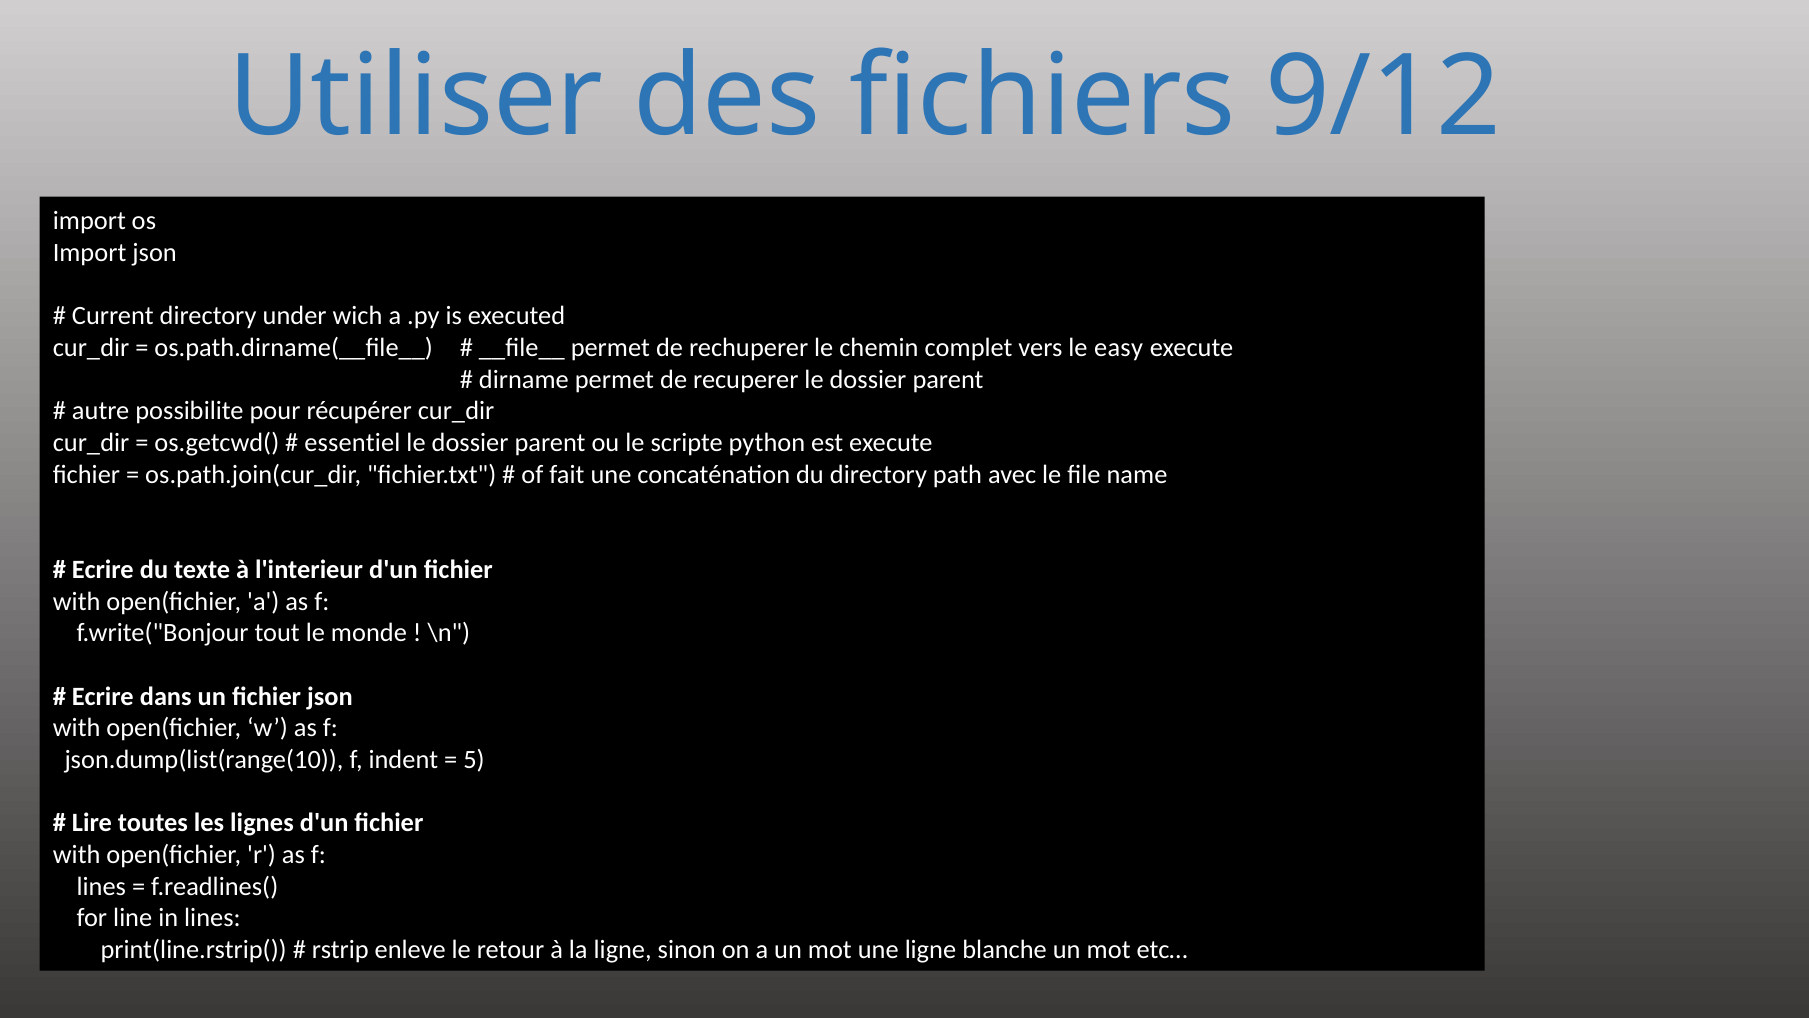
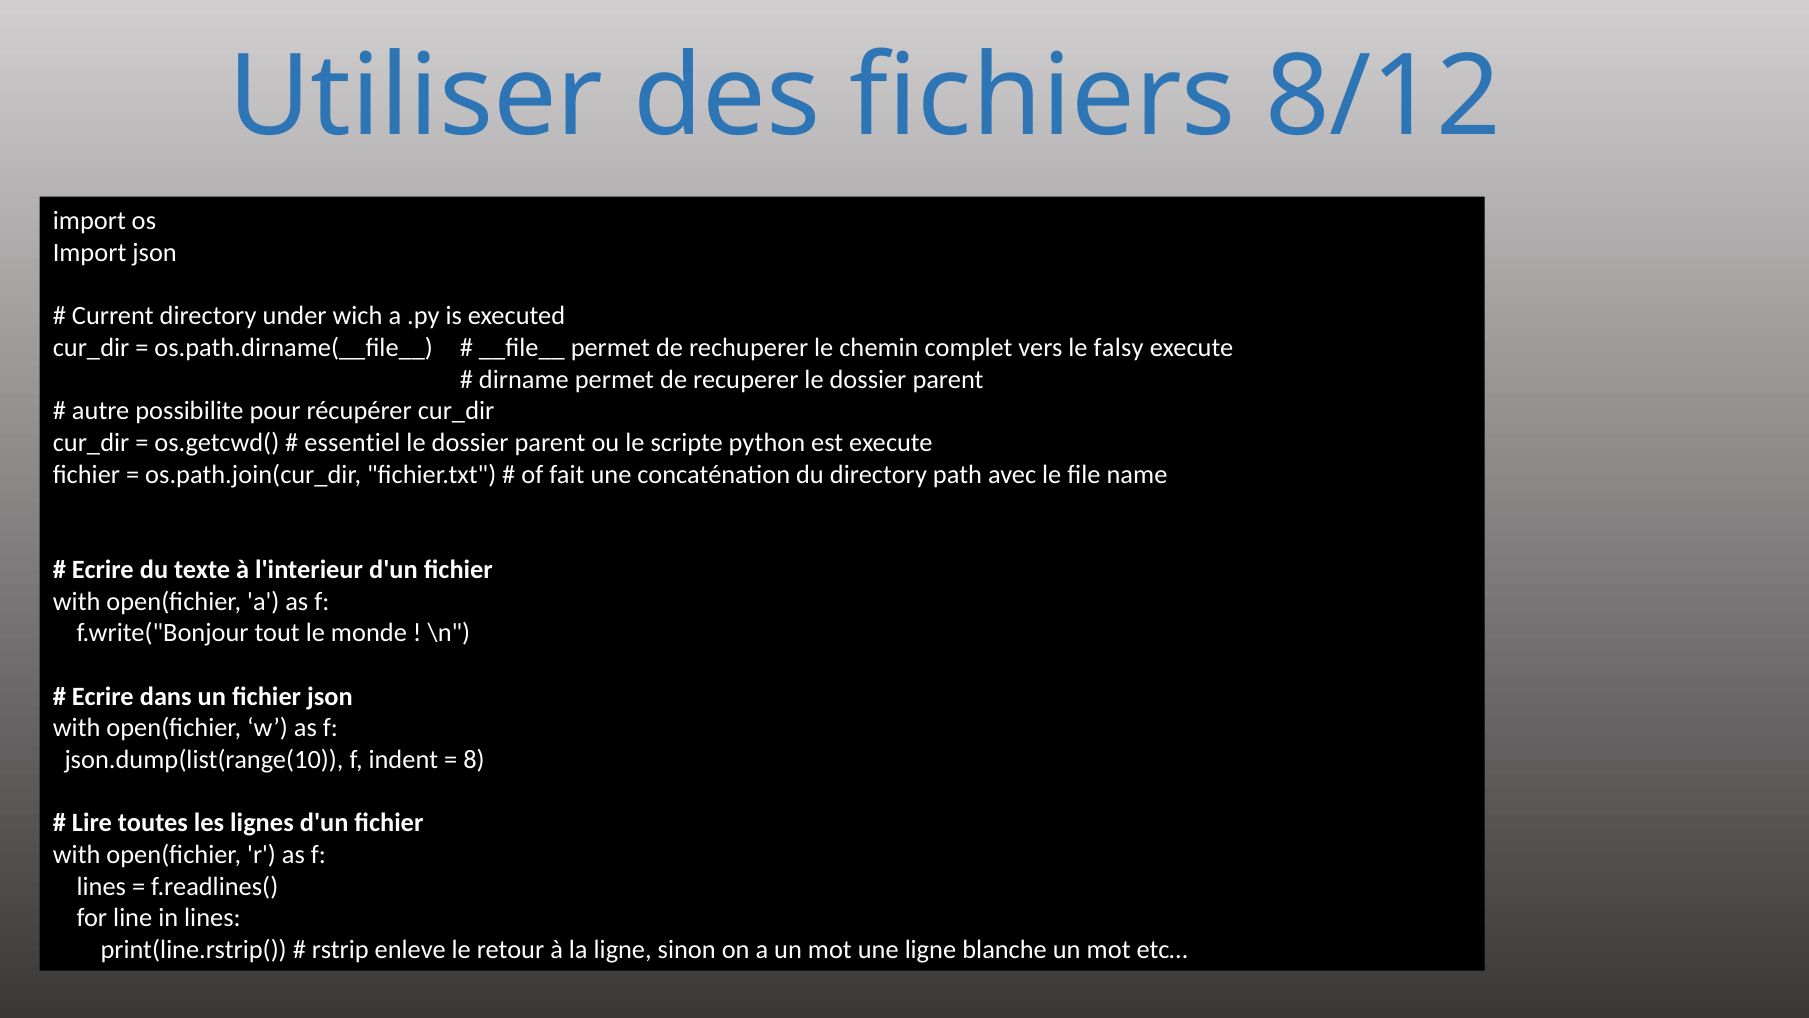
9/12: 9/12 -> 8/12 (1383, 98)
easy: easy -> falsy (1119, 348)
5: 5 -> 8 (474, 759)
